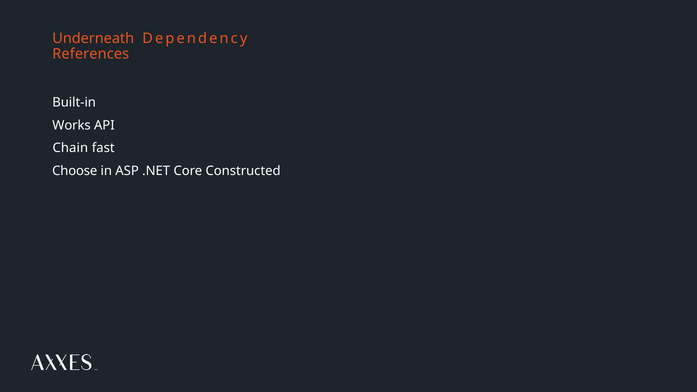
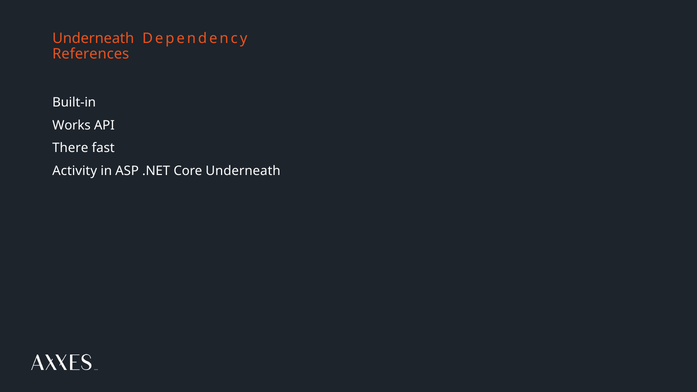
Chain: Chain -> There (70, 148)
Choose: Choose -> Activity (75, 171)
Core Constructed: Constructed -> Underneath (243, 171)
